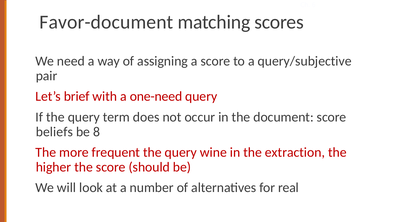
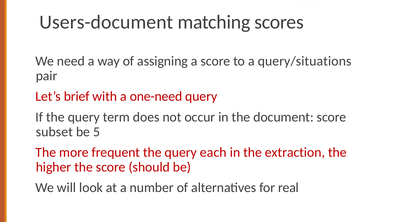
Favor-document: Favor-document -> Users-document (106, 22)
query/subjective: query/subjective -> query/situations (305, 61)
beliefs: beliefs -> subset (54, 132)
8: 8 -> 5 (97, 132)
wine: wine -> each (213, 152)
